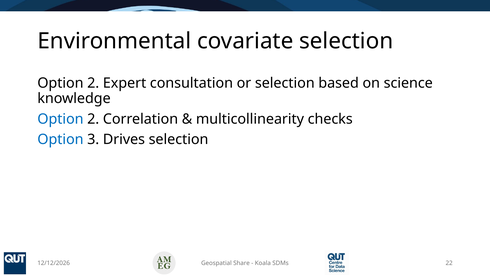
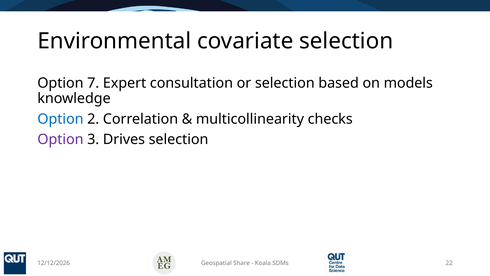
2: 2 -> 7 (93, 83)
science: science -> models (408, 83)
Option colour: blue -> purple (60, 139)
